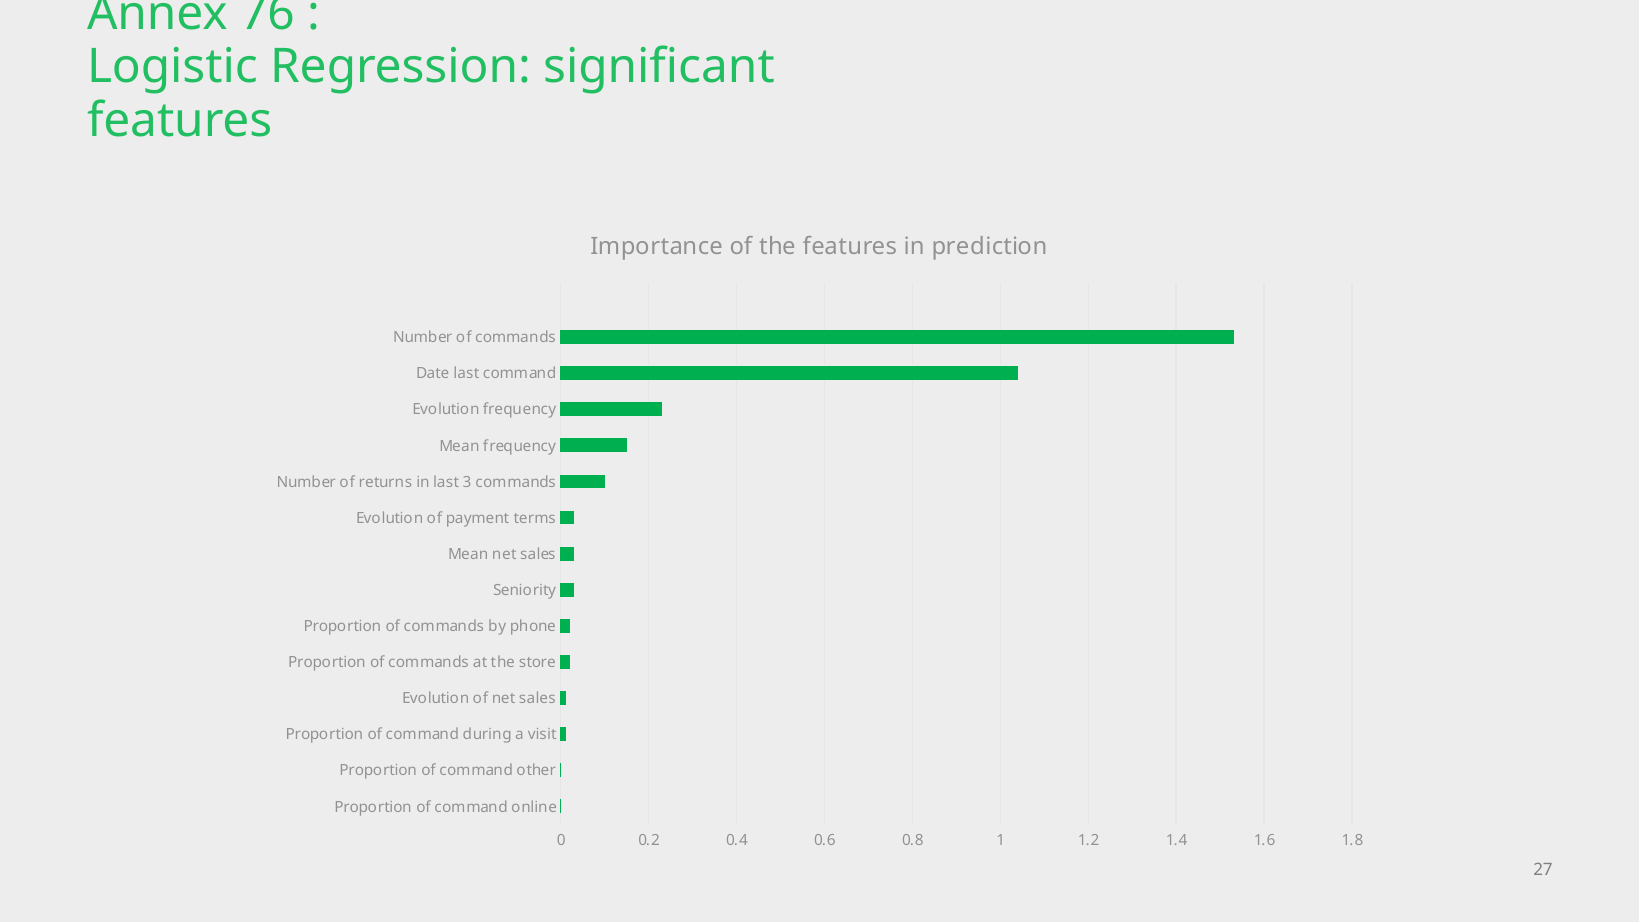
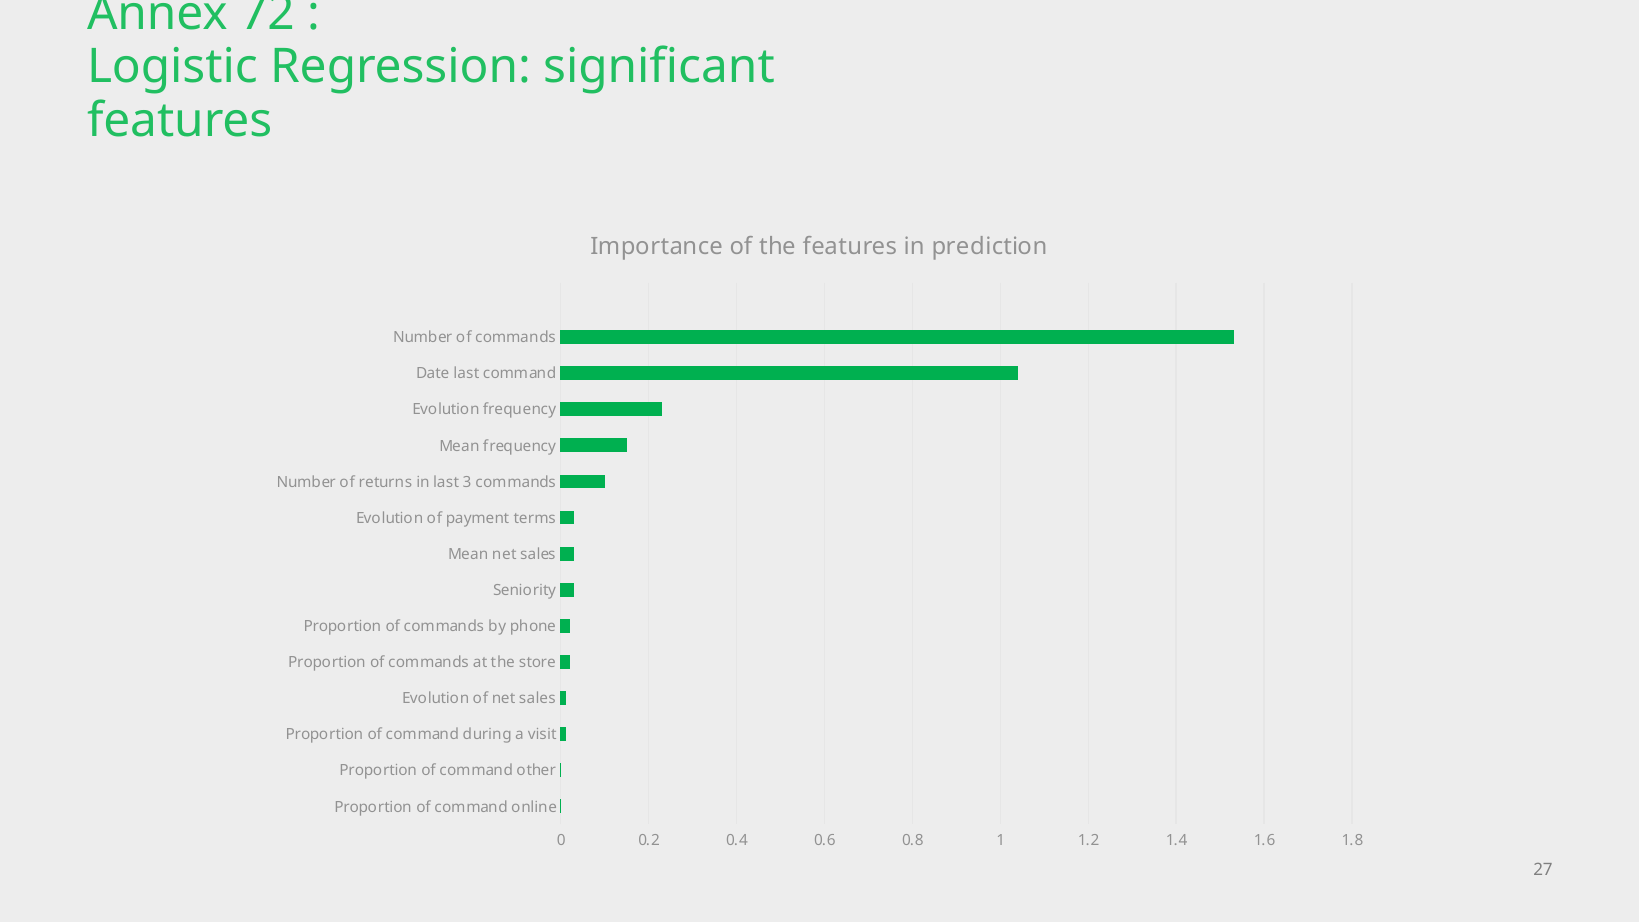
76: 76 -> 72 (267, 14)
